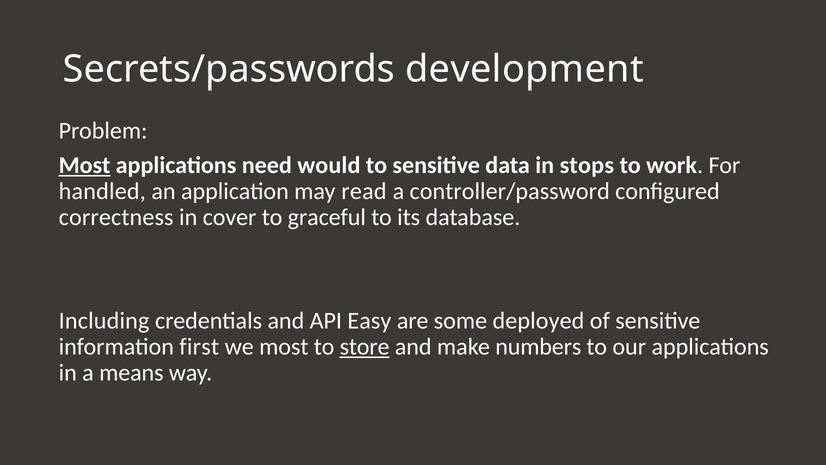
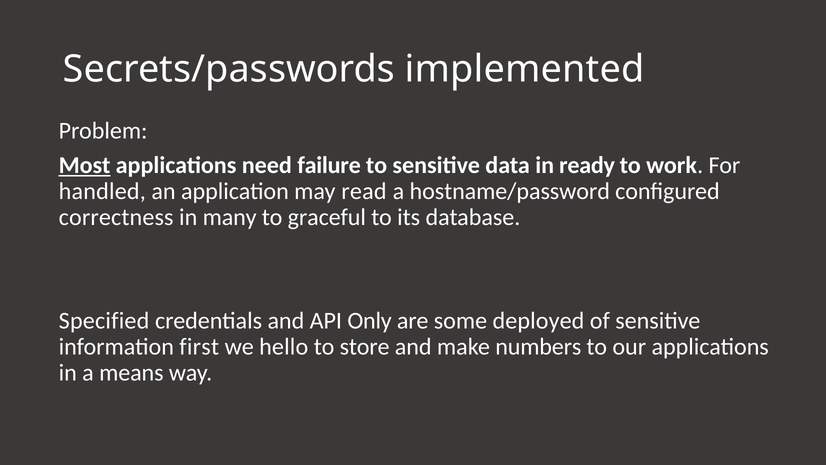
development: development -> implemented (525, 69)
would: would -> failure (329, 165)
stops: stops -> ready (587, 165)
controller/password: controller/password -> hostname/password (510, 191)
cover: cover -> many (230, 217)
Including: Including -> Specified (104, 321)
Easy: Easy -> Only (370, 321)
we most: most -> hello (284, 347)
store underline: present -> none (365, 347)
